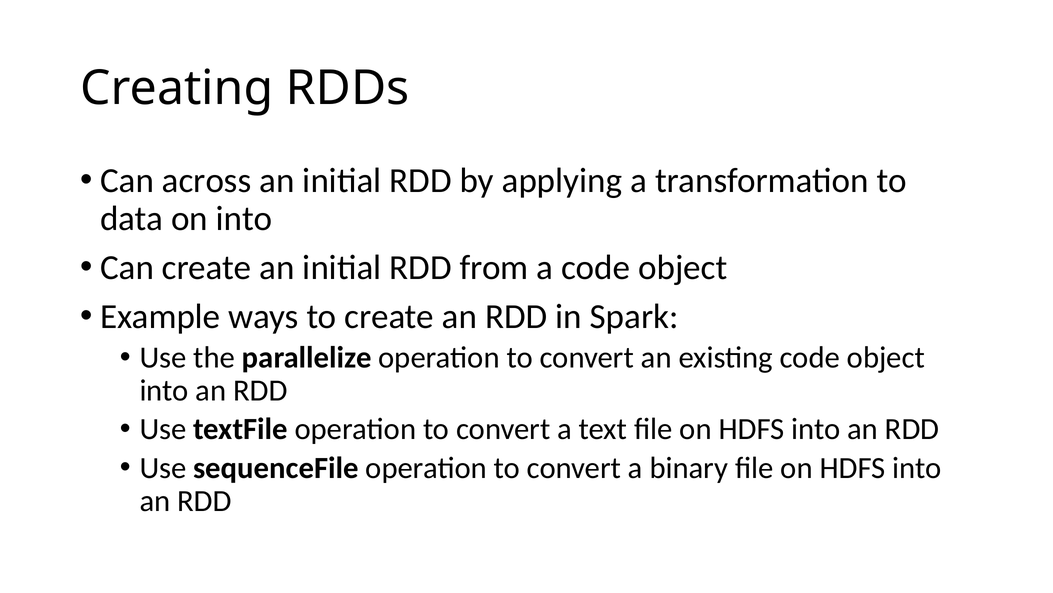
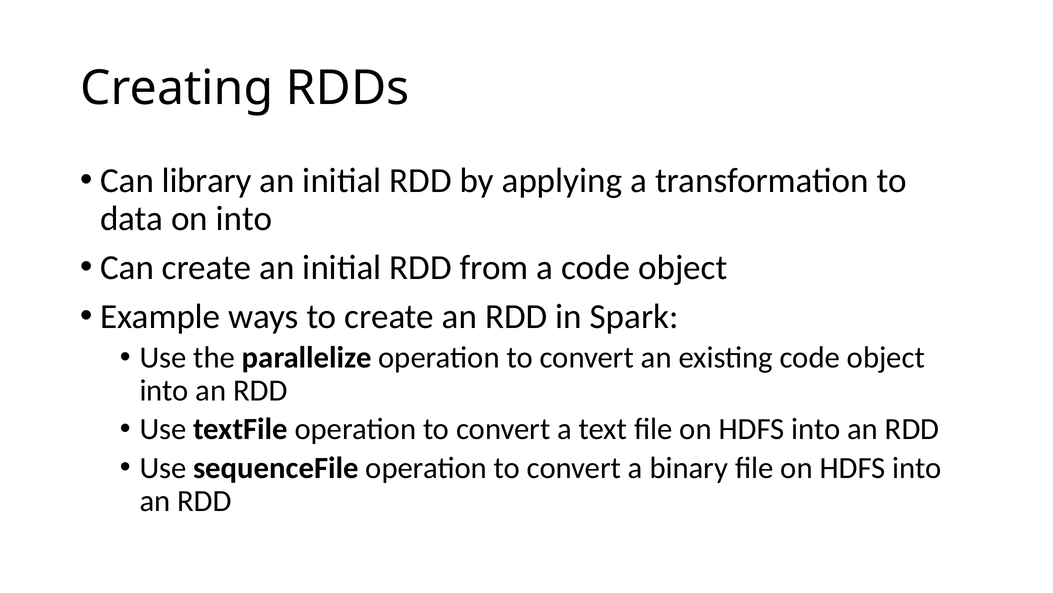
across: across -> library (207, 180)
